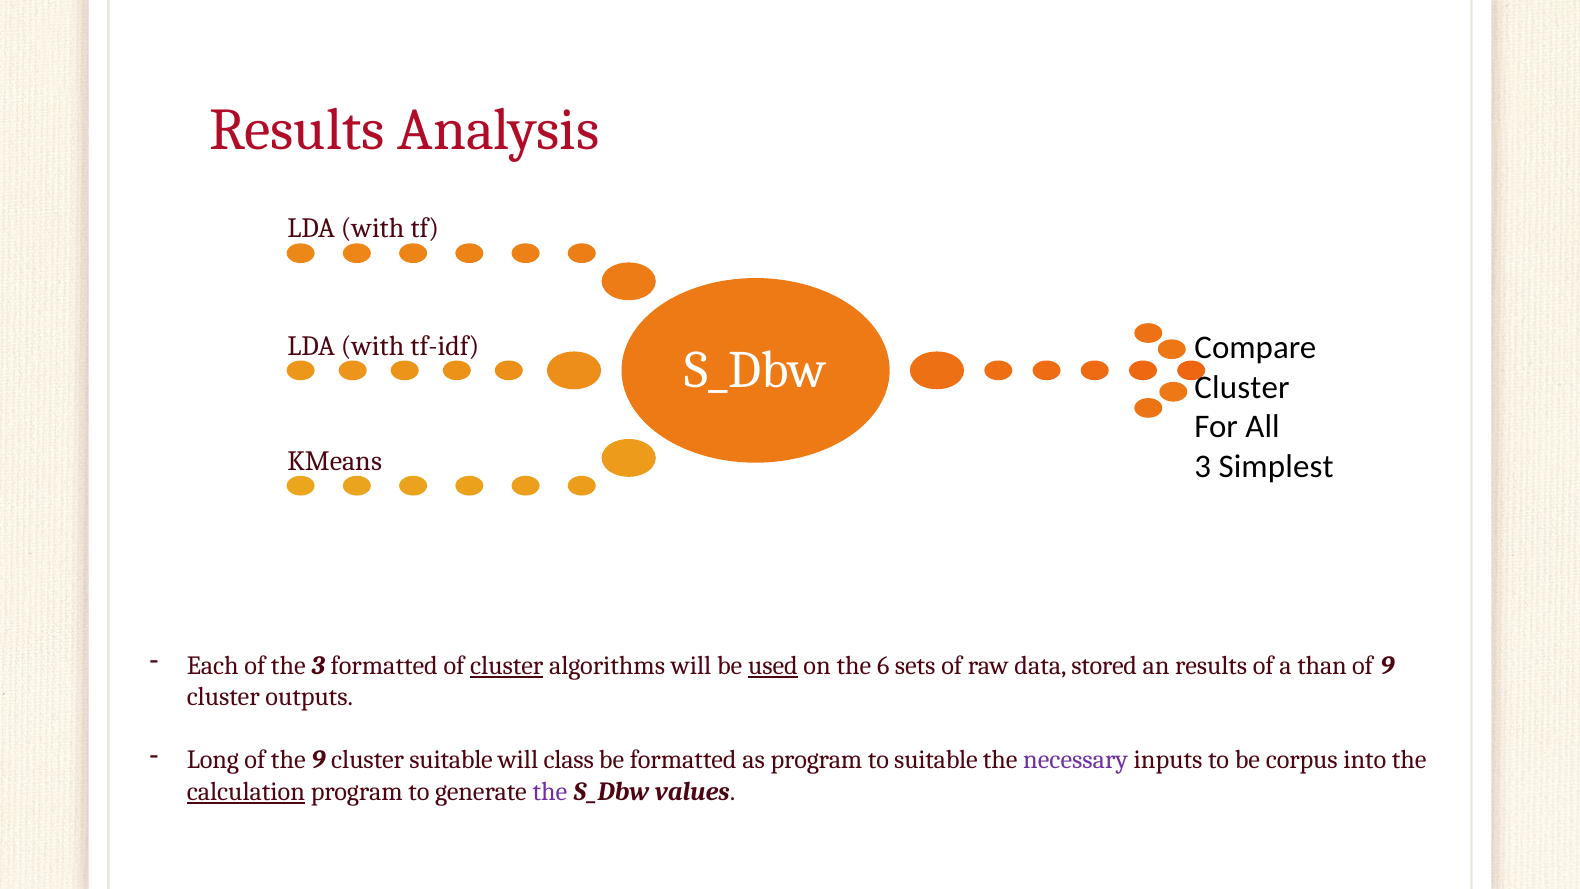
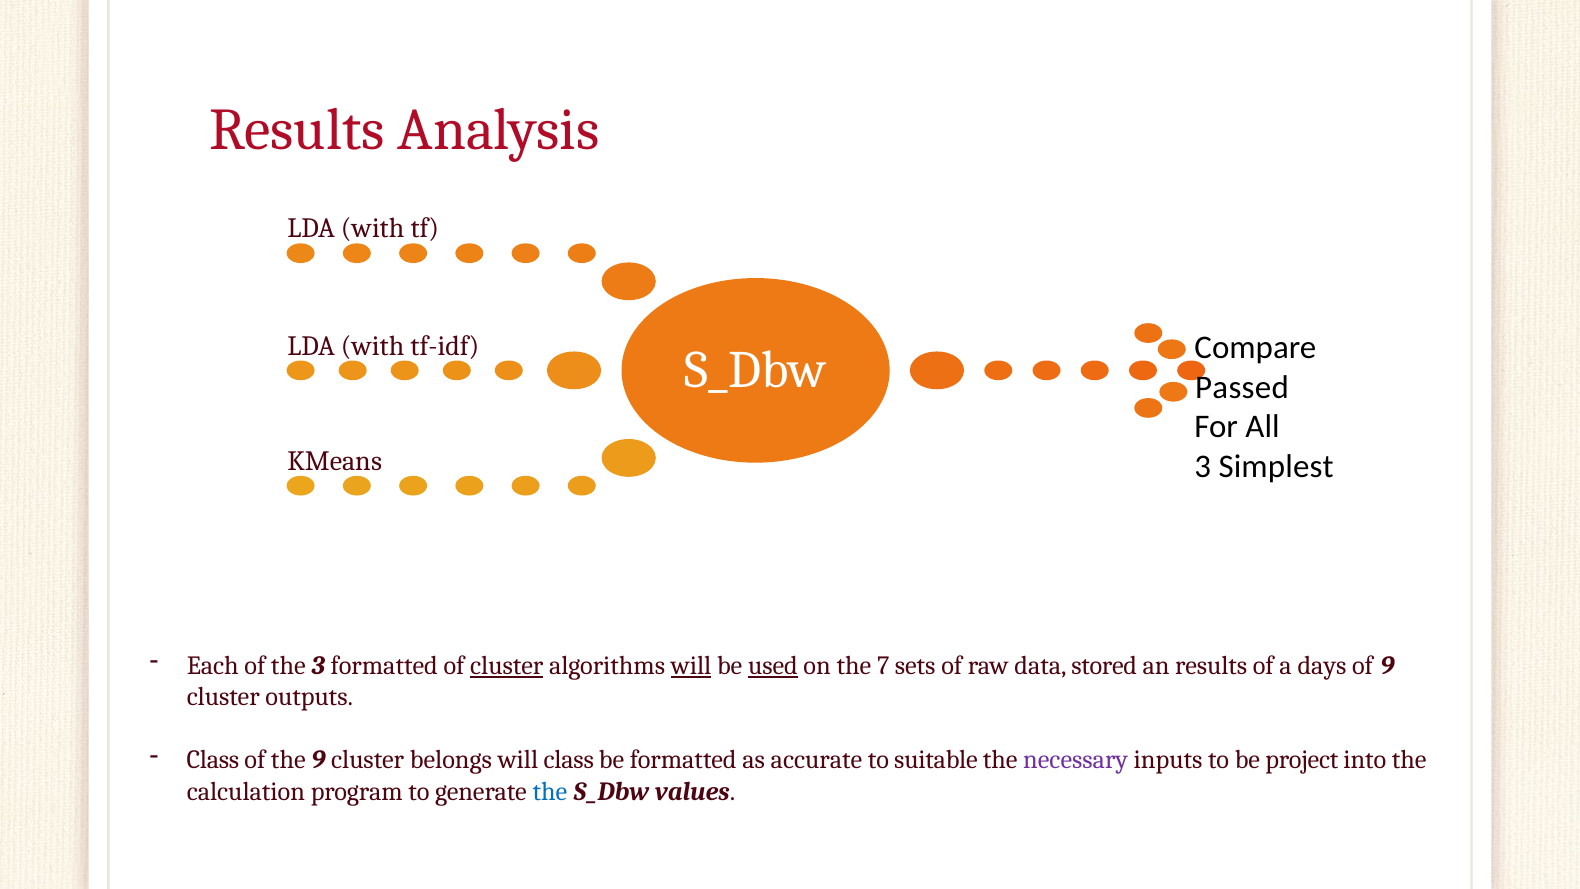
Cluster: Cluster -> Passed (1242, 388)
will underline: none -> present (691, 665)
6: 6 -> 7 (883, 665)
than: than -> days (1322, 665)
Long: Long -> Class (213, 760)
cluster suitable: suitable -> belongs (451, 760)
as program: program -> accurate (816, 760)
corpus: corpus -> project (1302, 760)
calculation underline: present -> none (246, 792)
the colour: purple -> blue (550, 792)
